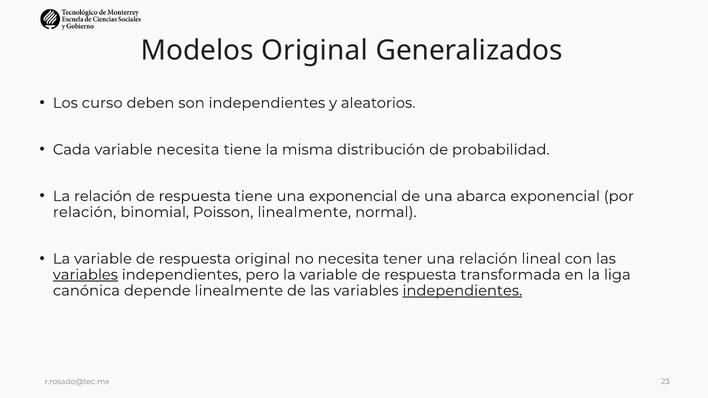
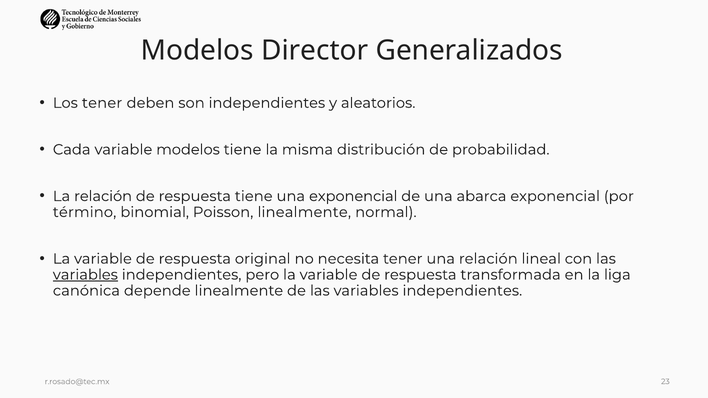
Modelos Original: Original -> Director (315, 51)
Los curso: curso -> tener (102, 103)
variable necesita: necesita -> modelos (188, 150)
relación: relación -> término (85, 212)
independientes underline: present -> none (462, 291)
